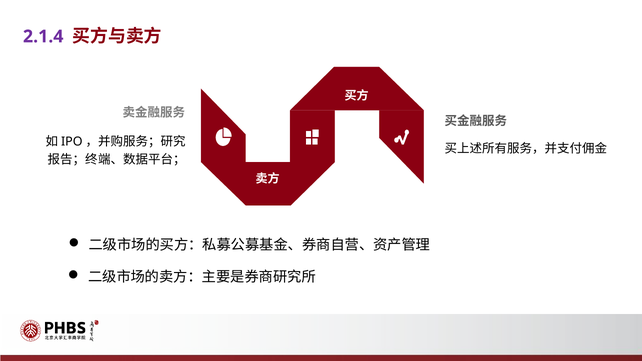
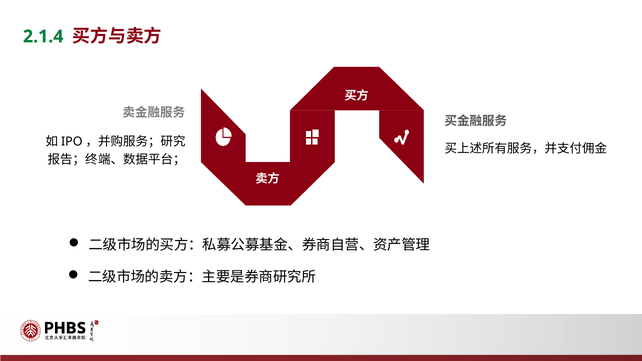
2.1.4 colour: purple -> green (43, 36)
